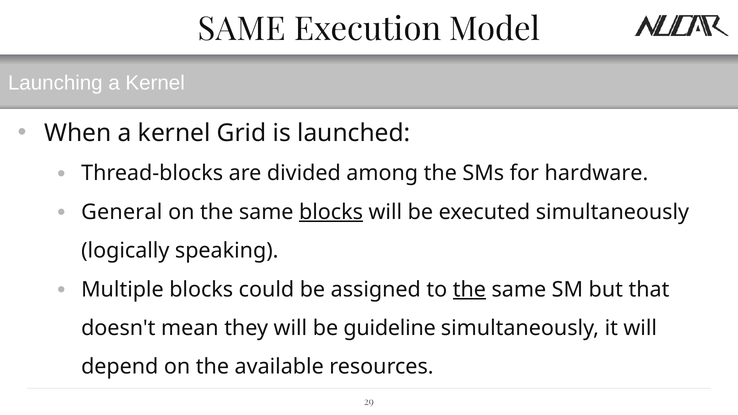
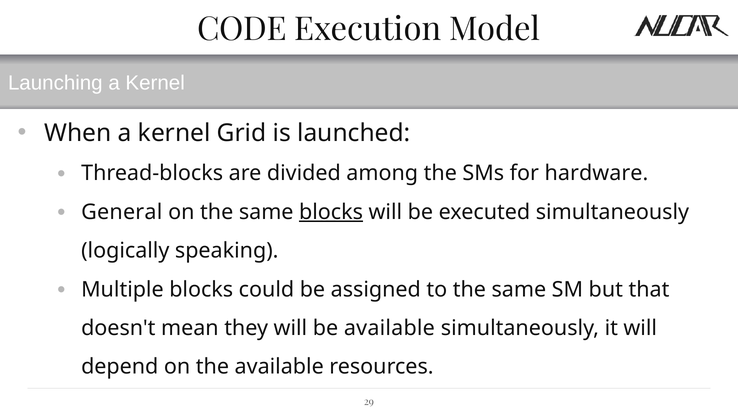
SAME: SAME -> CODE (242, 30)
the underline: present -> none (469, 290)
be guideline: guideline -> available (389, 328)
